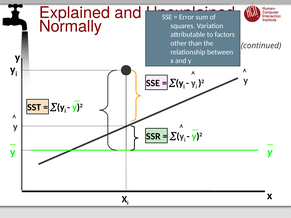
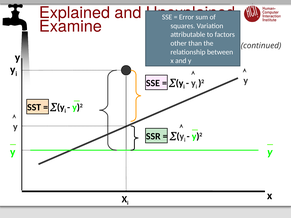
Normally: Normally -> Examine (70, 26)
